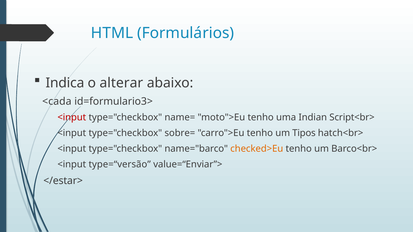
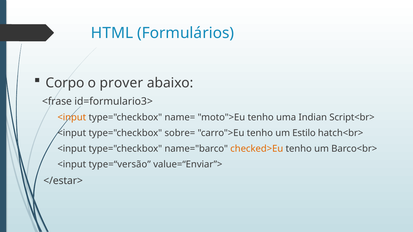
Indica: Indica -> Corpo (65, 83)
alterar: alterar -> prover (121, 83)
<cada: <cada -> <frase (57, 102)
<input colour: red -> orange (72, 118)
Tipos: Tipos -> Estilo (304, 133)
